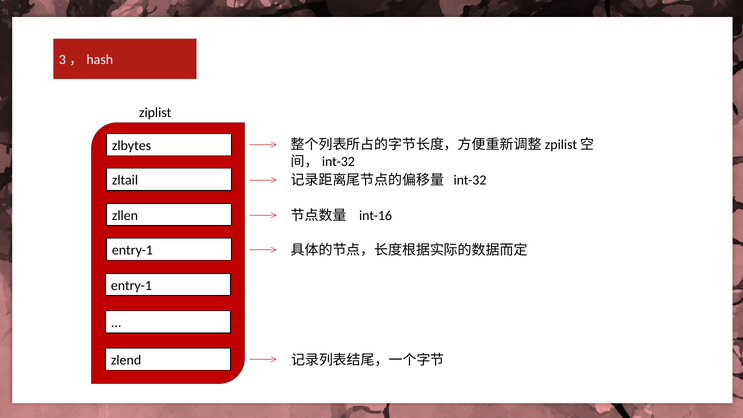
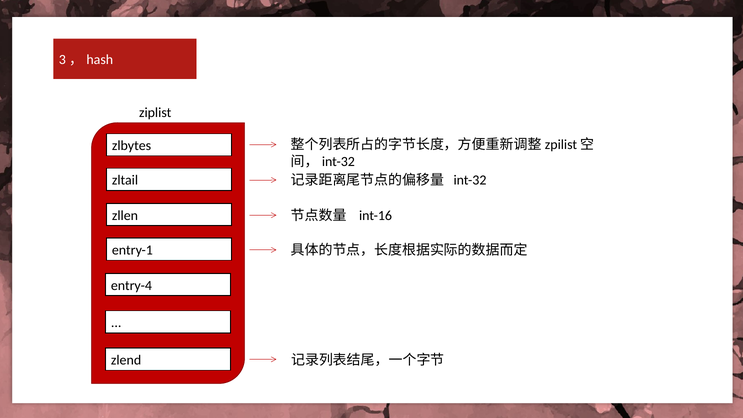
entry-1: entry-1 -> entry-4 (131, 285)
